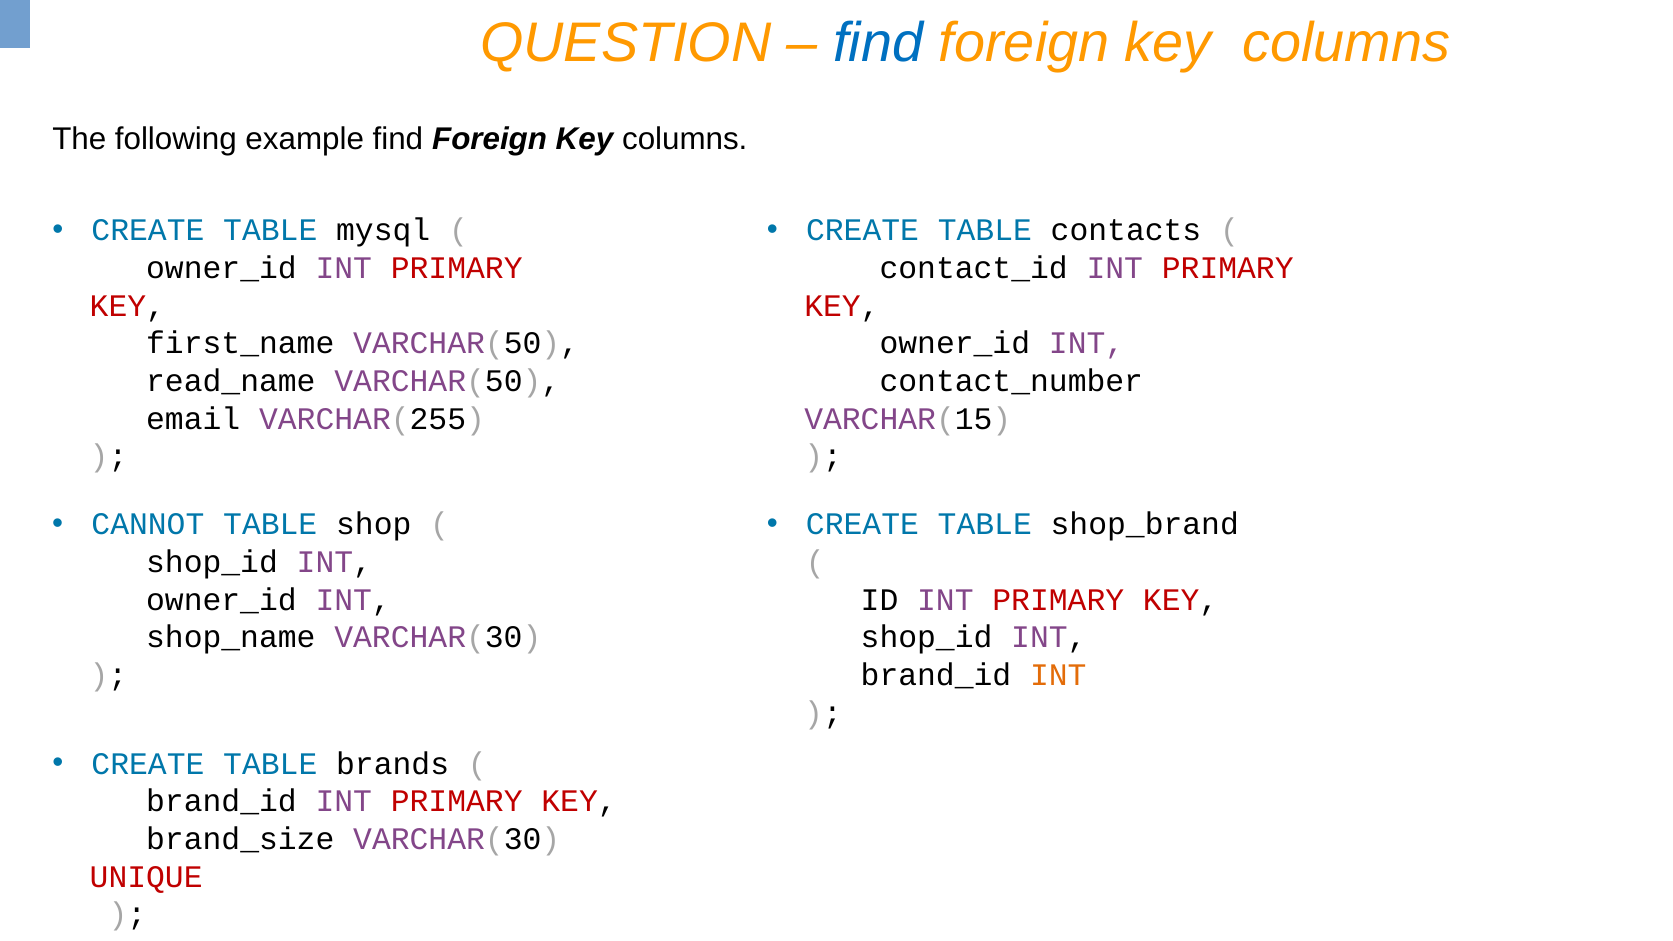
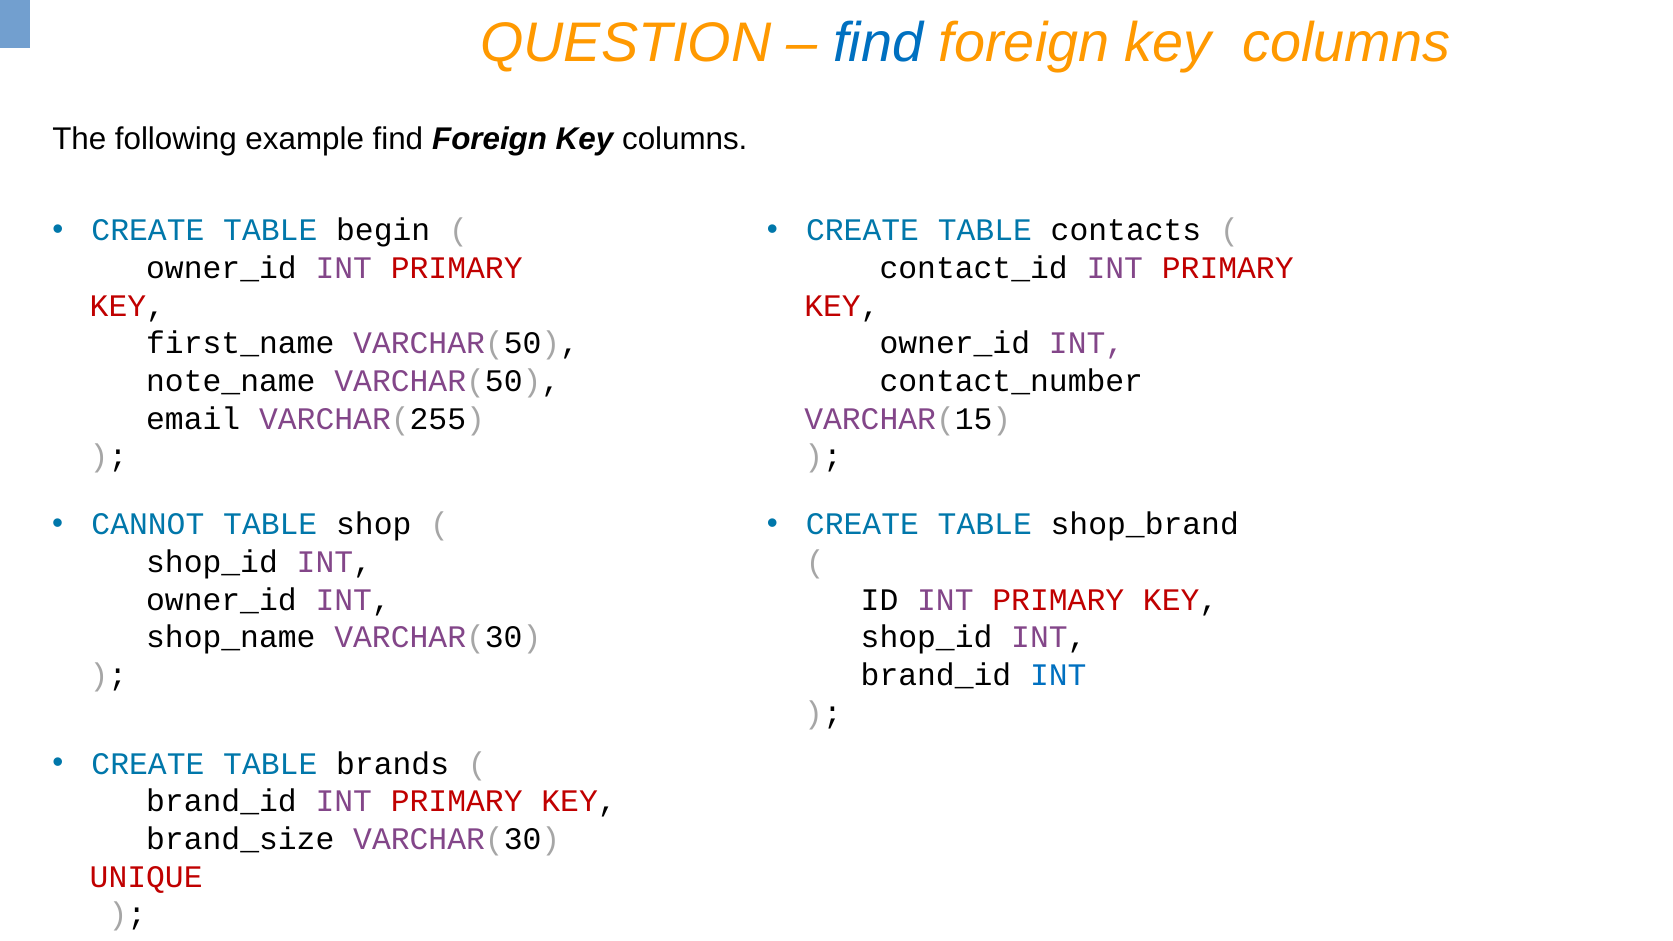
mysql: mysql -> begin (383, 230)
read_name: read_name -> note_name (231, 381)
INT colour: orange -> blue (1058, 675)
